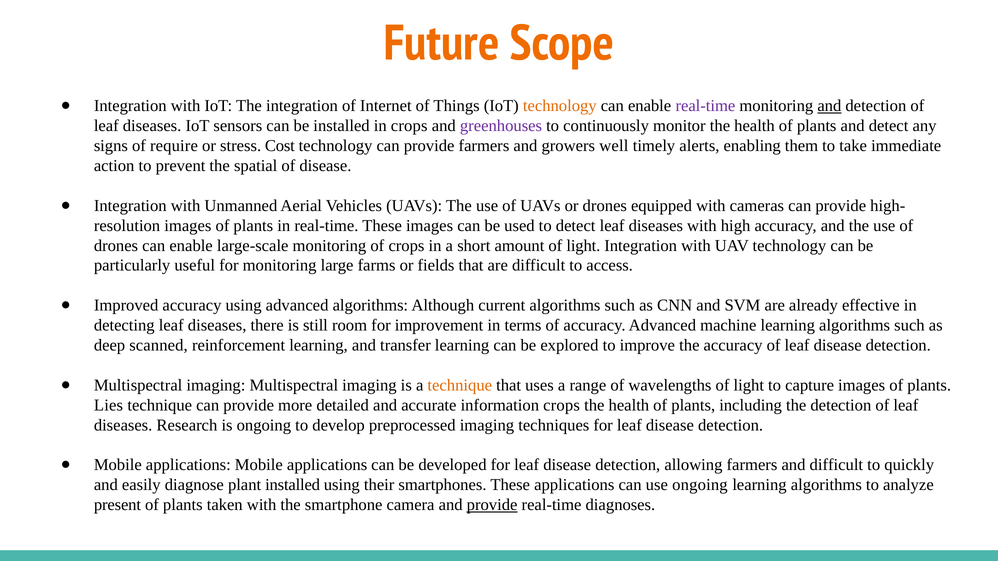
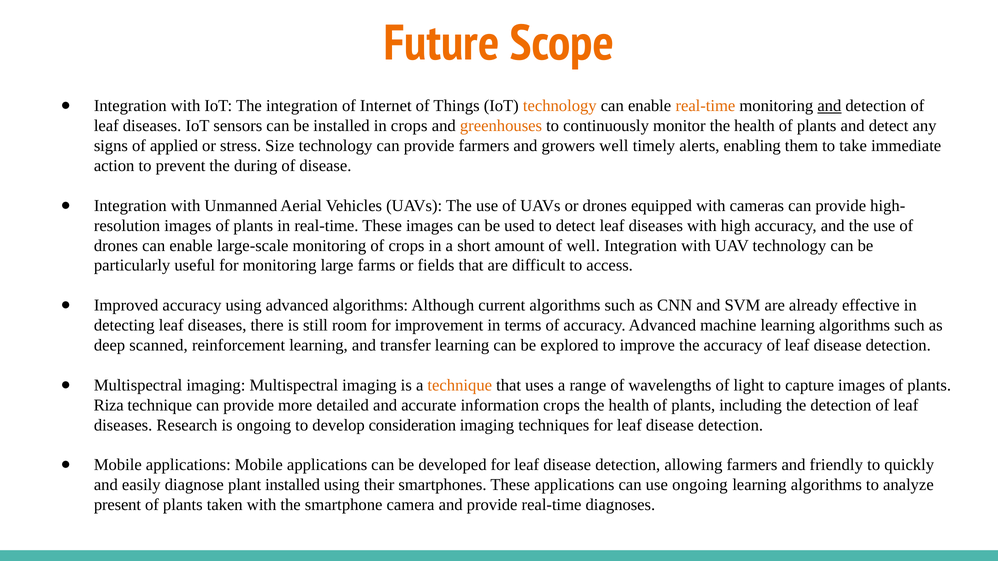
real-time colour: purple -> orange (705, 106)
greenhouses colour: purple -> orange (501, 126)
require: require -> applied (174, 146)
Cost: Cost -> Size (280, 146)
spatial: spatial -> during (256, 166)
amount of light: light -> well (583, 246)
Lies: Lies -> Riza (109, 405)
preprocessed: preprocessed -> consideration (412, 425)
and difficult: difficult -> friendly (836, 465)
provide underline: present -> none (492, 505)
